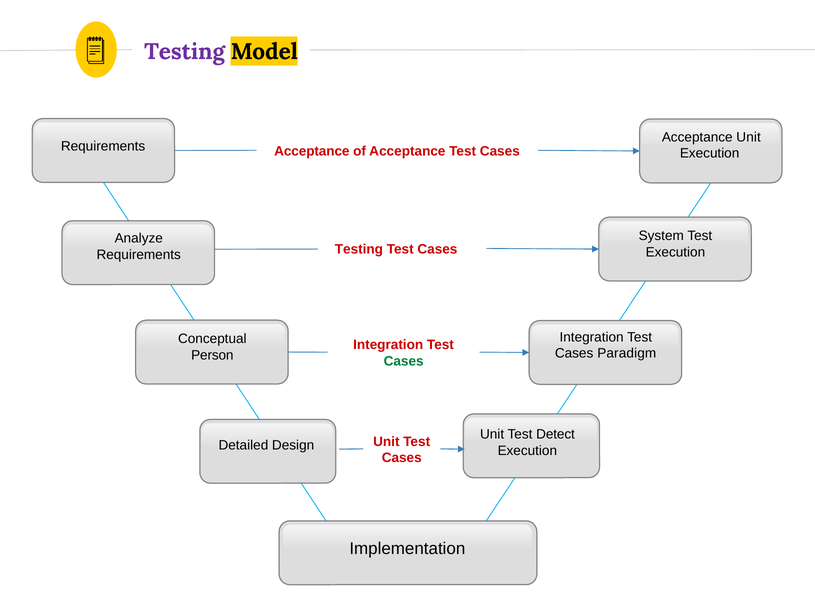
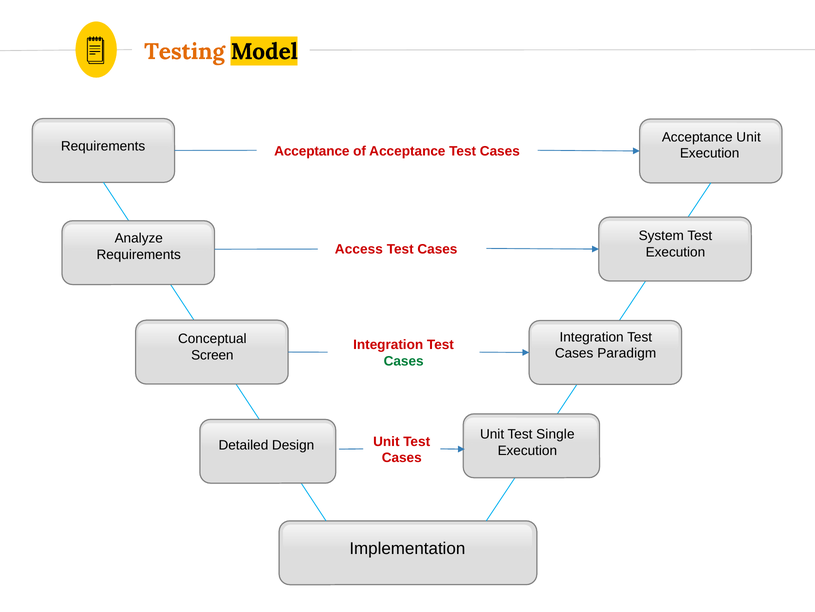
Testing colour: purple -> orange (185, 52)
Testing: Testing -> Access (359, 249)
Person: Person -> Screen (212, 355)
Detect: Detect -> Single (555, 434)
